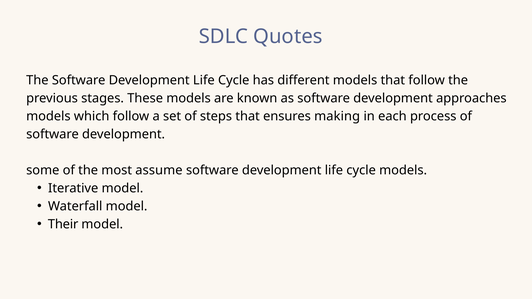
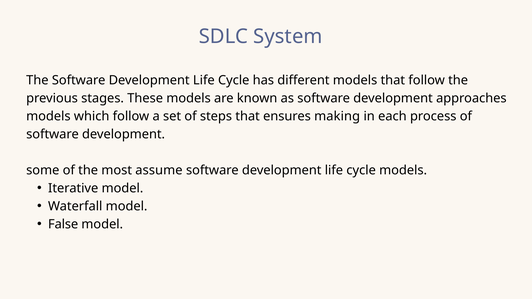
Quotes: Quotes -> System (288, 37)
Their: Their -> False (63, 224)
